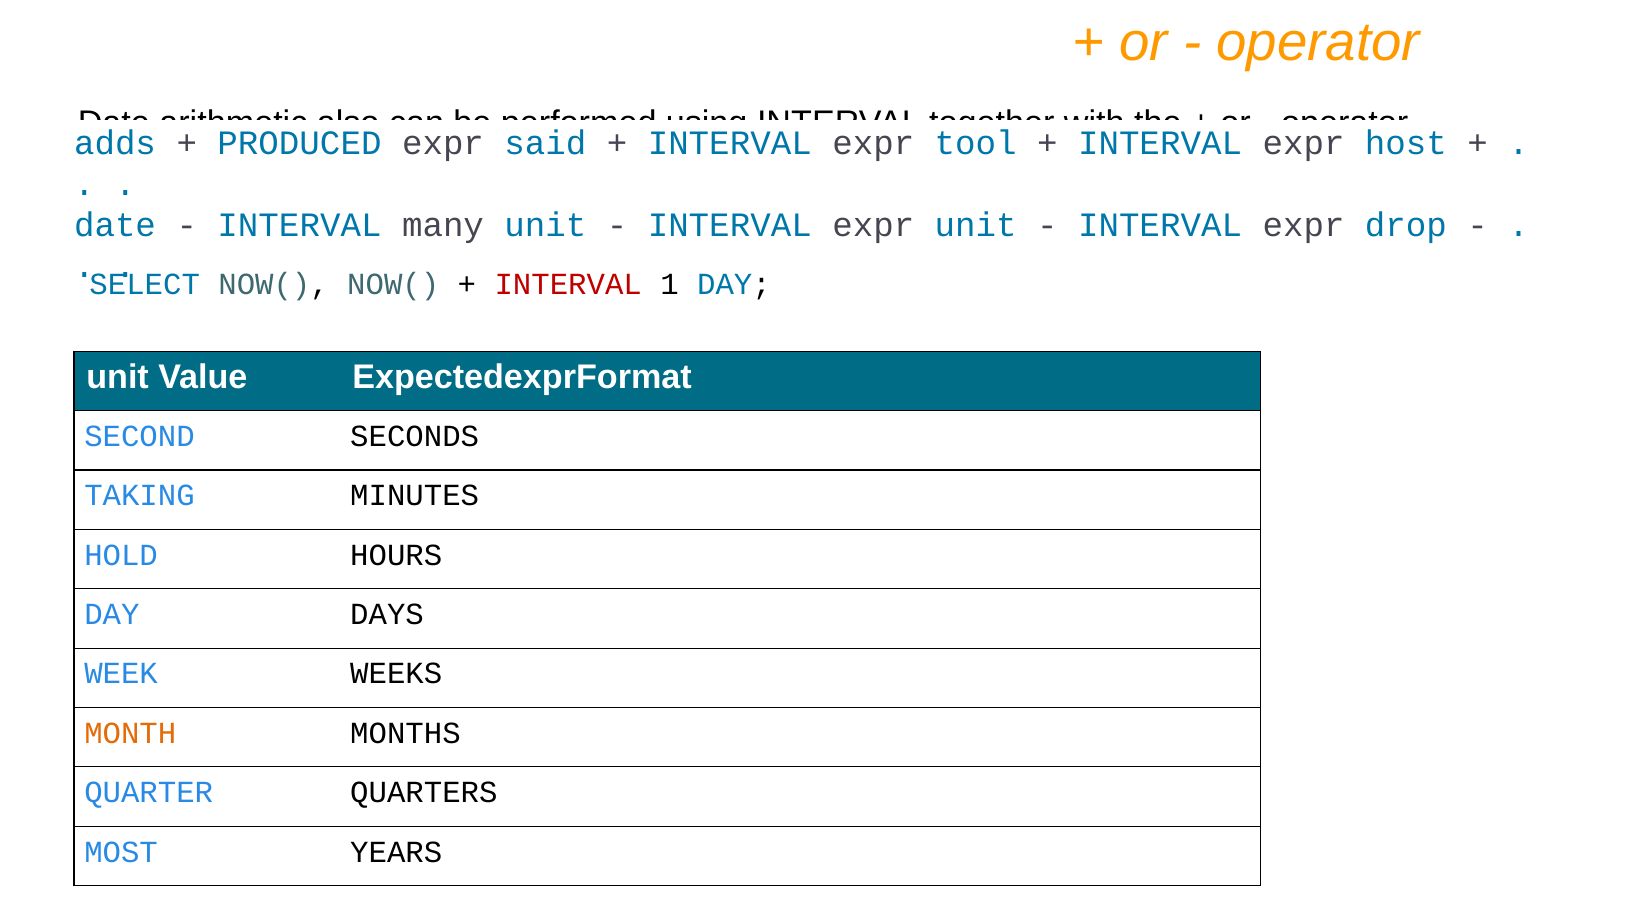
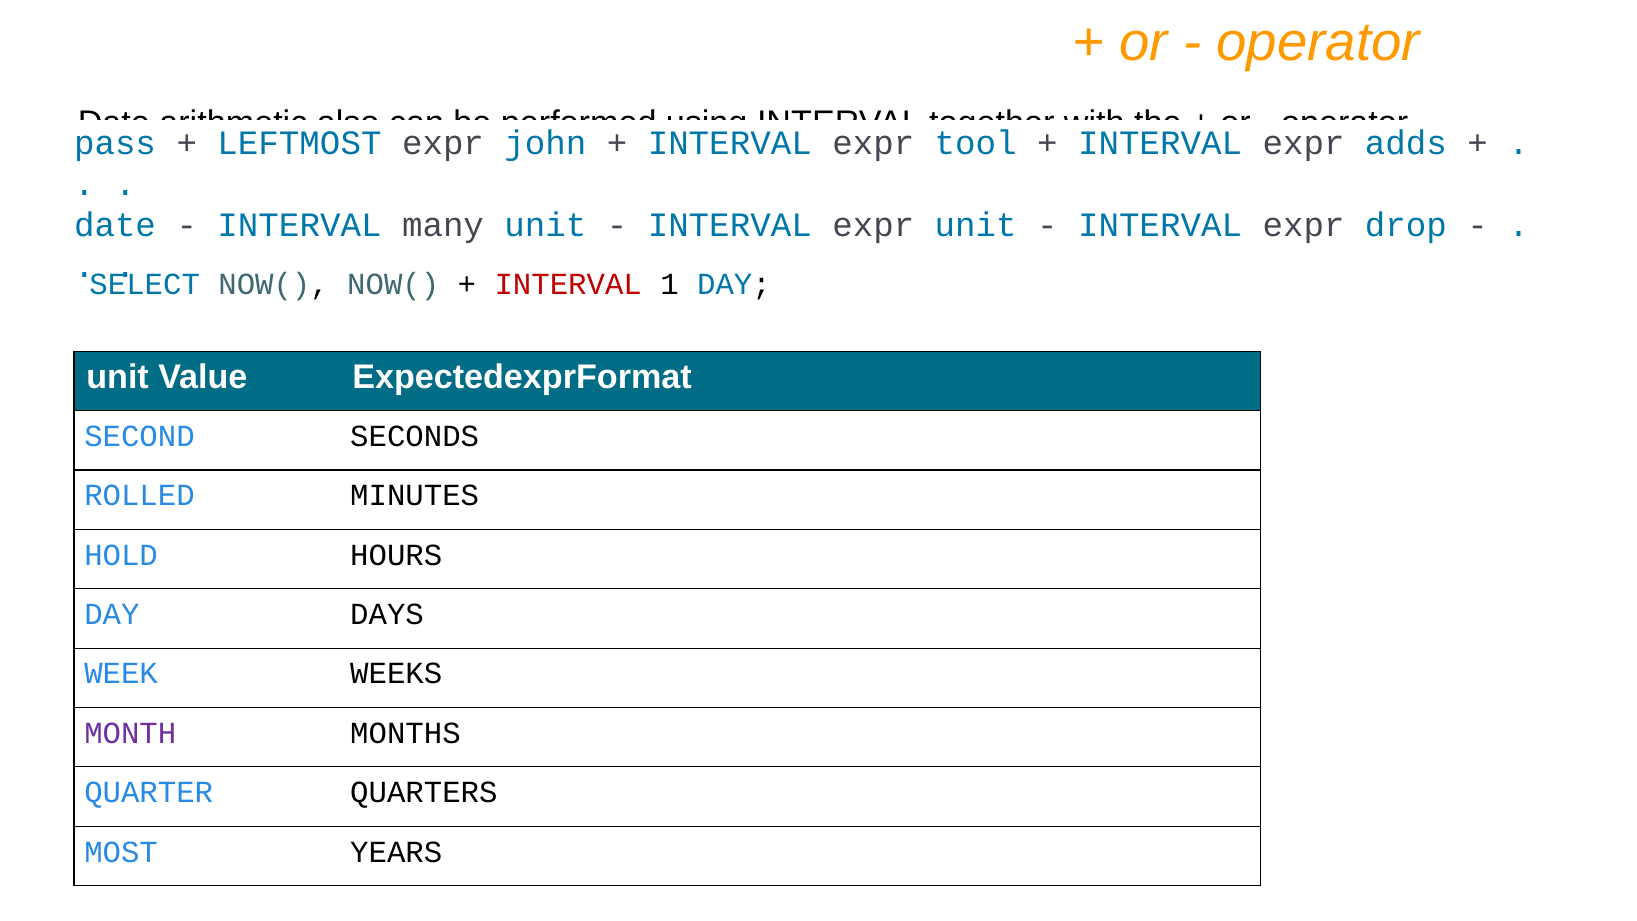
adds: adds -> pass (115, 143)
PRODUCED: PRODUCED -> LEFTMOST (299, 143)
said: said -> john (545, 143)
host: host -> adds (1406, 143)
TAKING: TAKING -> ROLLED (139, 496)
MONTH colour: orange -> purple (130, 733)
